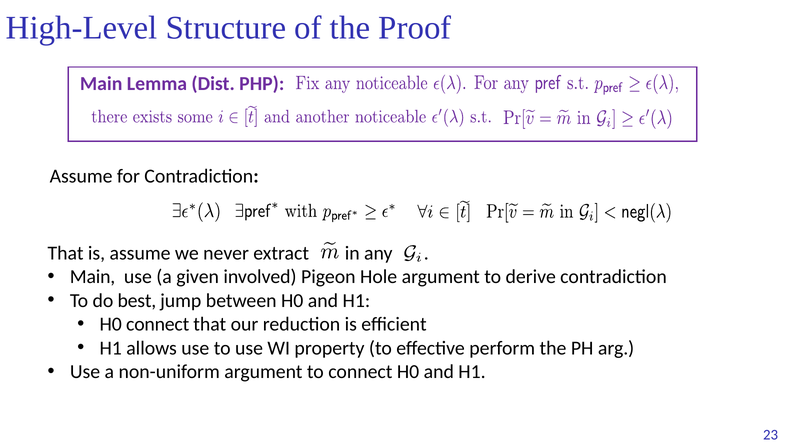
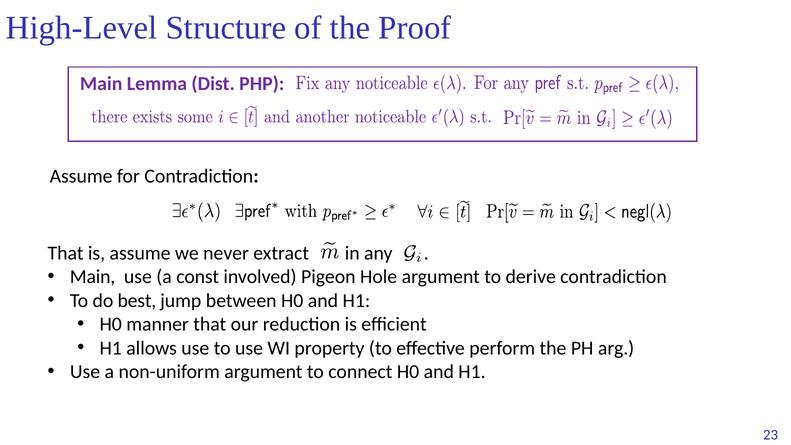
given: given -> const (198, 277)
H0 connect: connect -> manner (158, 324)
